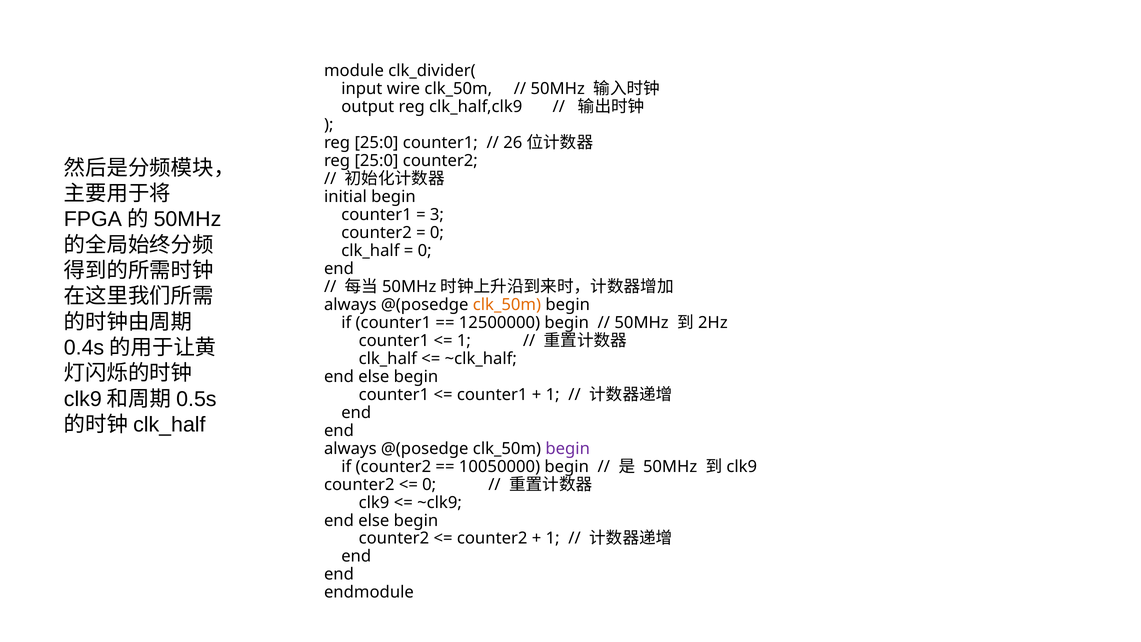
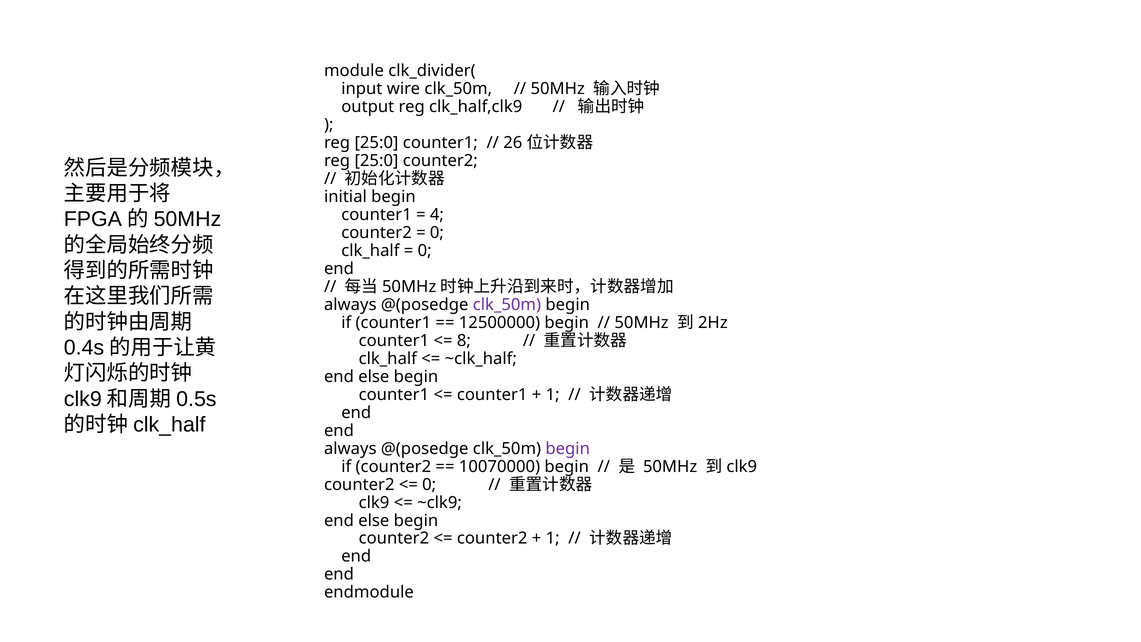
3: 3 -> 4 (437, 215)
clk_50m colour: orange -> purple (507, 304)
1: 1 -> 8 (464, 340)
10050000: 10050000 -> 10070000 (500, 466)
